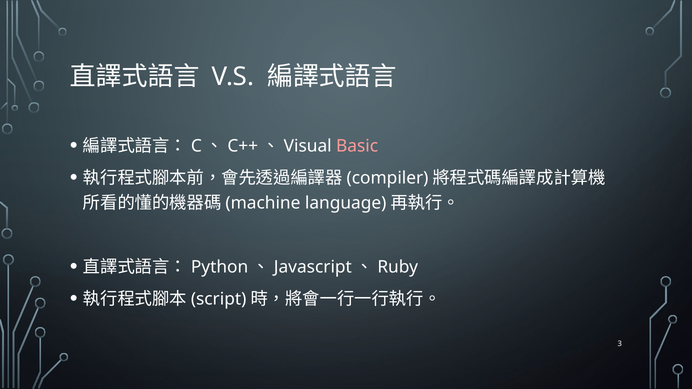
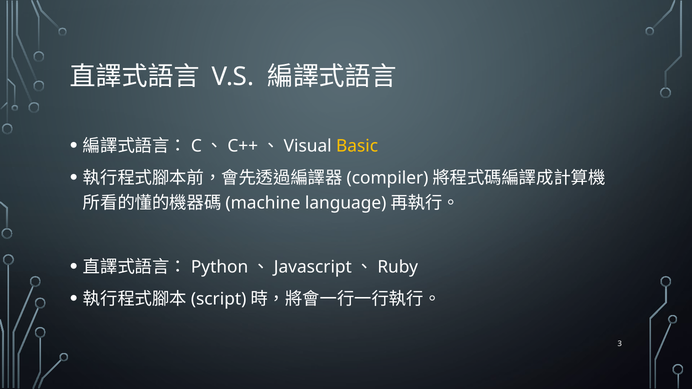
Basic colour: pink -> yellow (357, 146)
